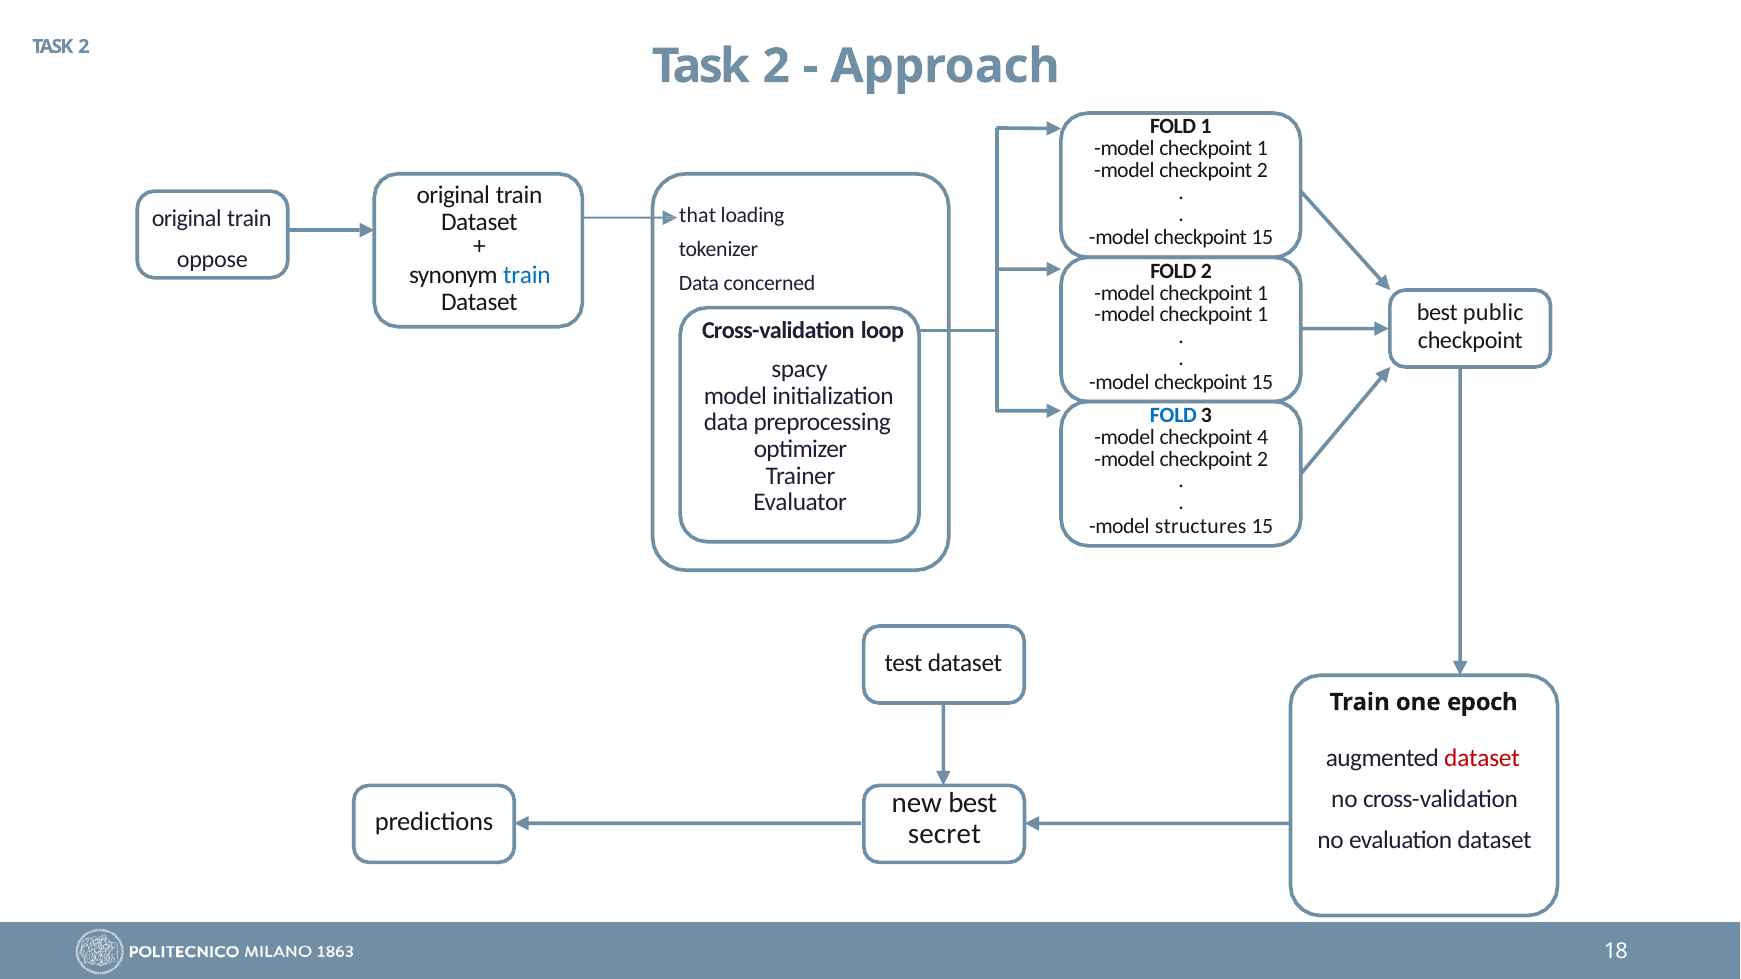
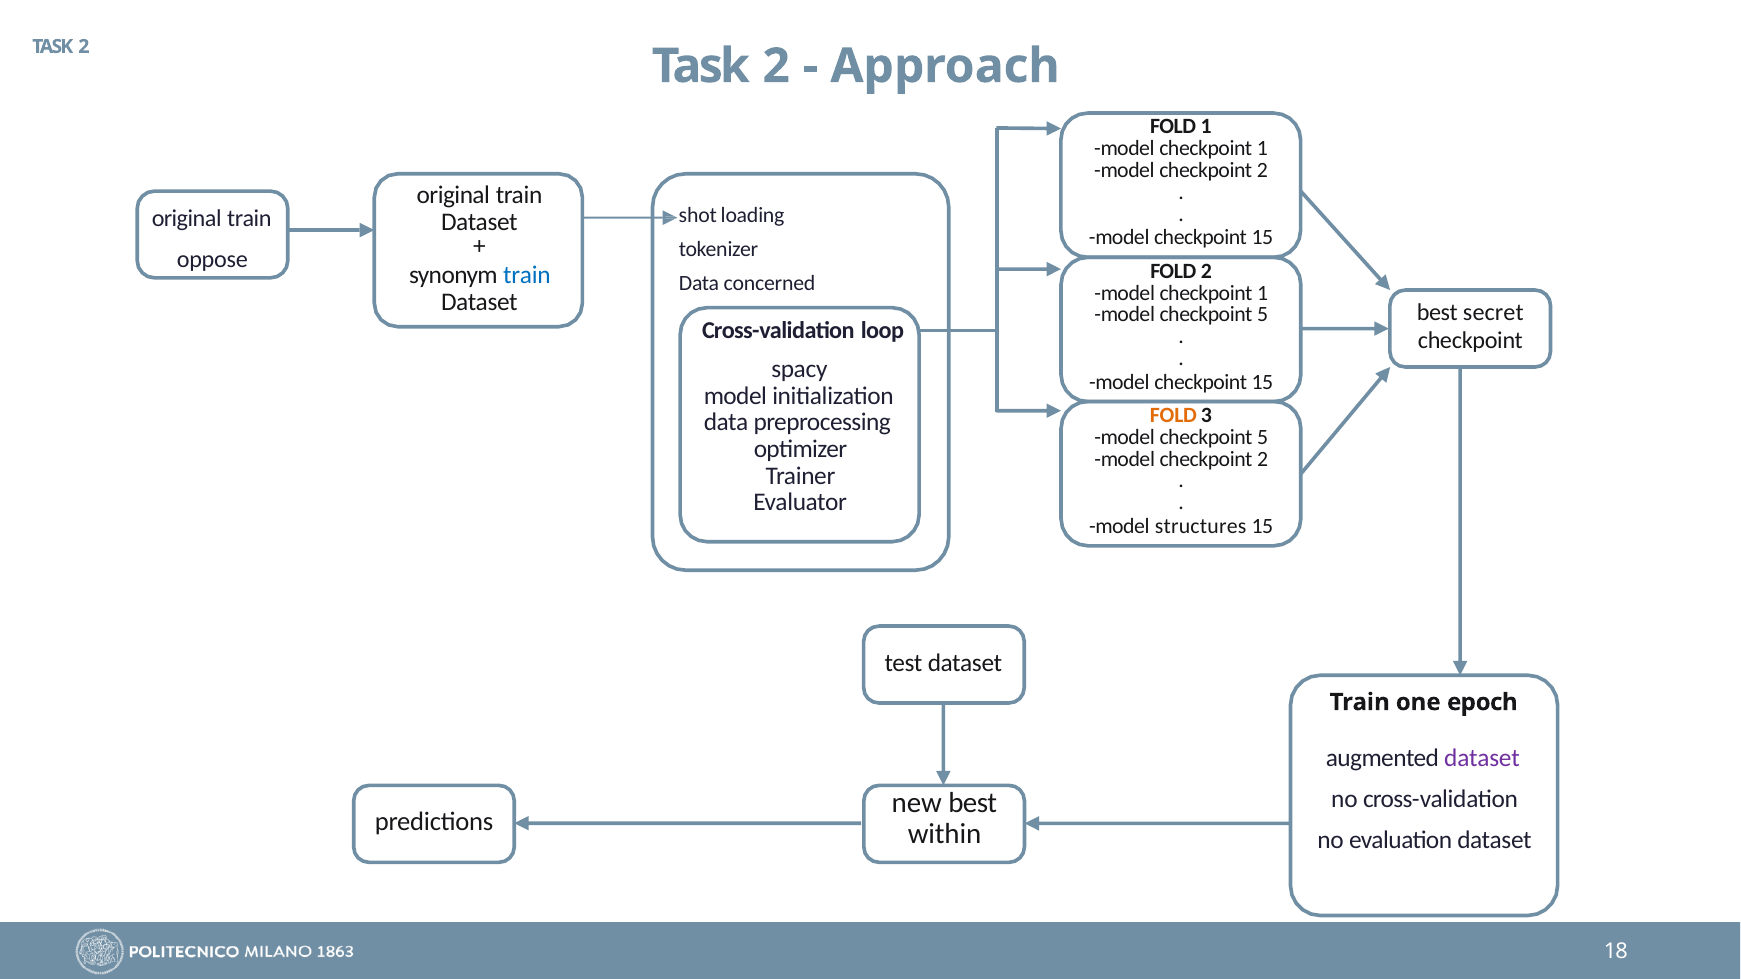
that: that -> shot (698, 215)
public: public -> secret (1493, 313)
1: 1 -> 5 (1263, 315)
FOLD colour: blue -> orange (1173, 416)
4: 4 -> 5 (1263, 437)
dataset colour: red -> purple (1482, 758)
secret: secret -> within (945, 834)
